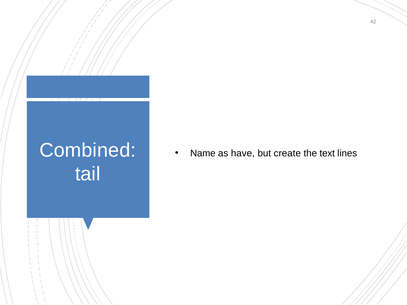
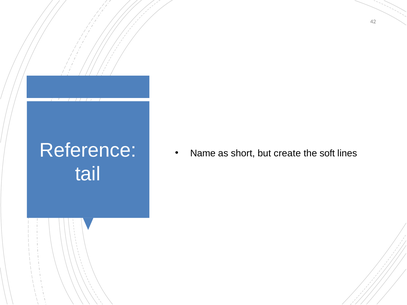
Combined: Combined -> Reference (88, 150)
have: have -> short (243, 153)
text: text -> soft (327, 153)
